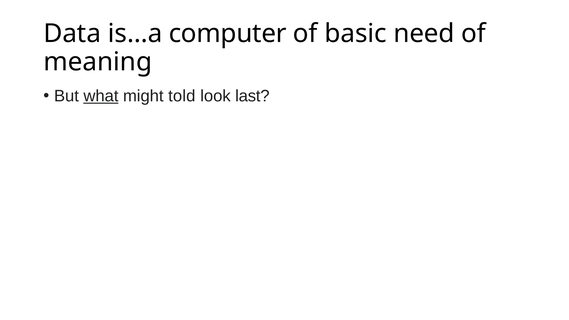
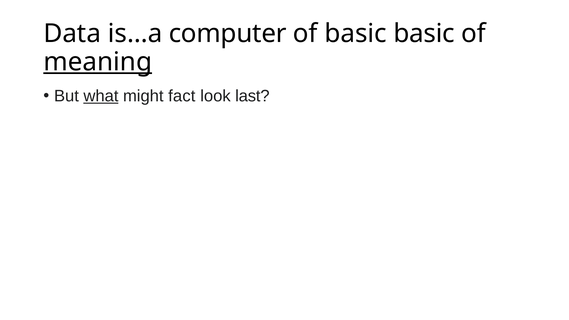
basic need: need -> basic (424, 34)
meaning underline: none -> present (98, 62)
told: told -> fact (182, 96)
